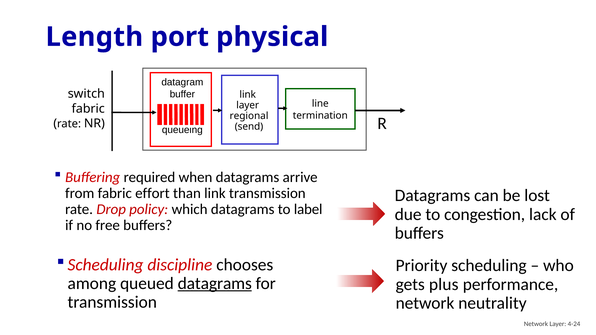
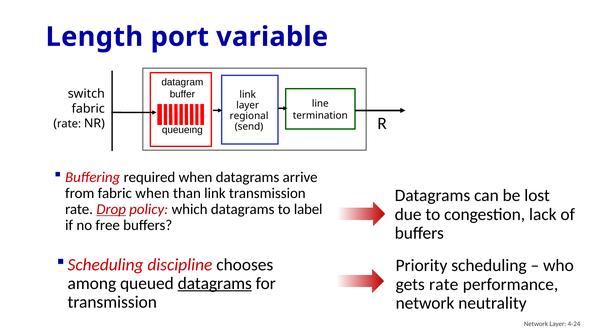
physical: physical -> variable (272, 37)
fabric effort: effort -> when (152, 193)
Drop underline: none -> present (111, 209)
gets plus: plus -> rate (444, 285)
